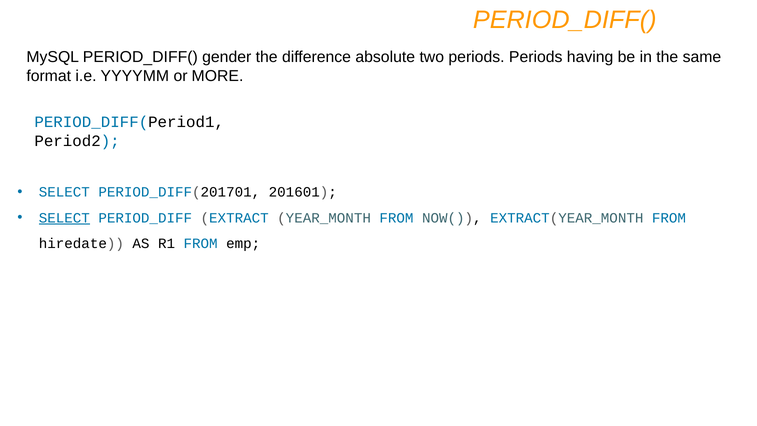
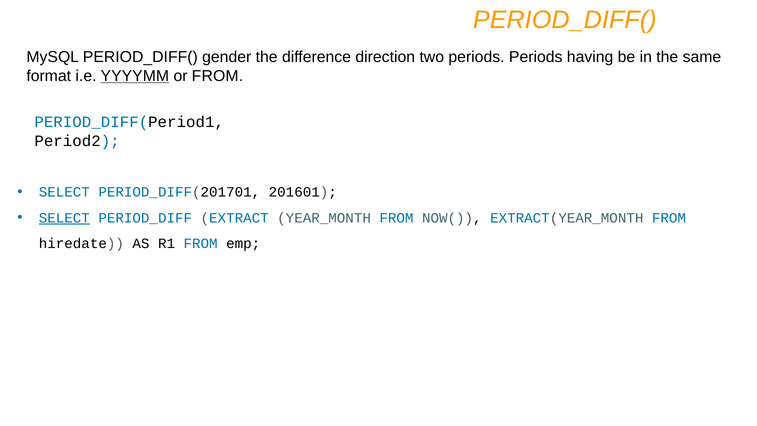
absolute: absolute -> direction (385, 57)
YYYYMM underline: none -> present (135, 76)
or MORE: MORE -> FROM (217, 76)
